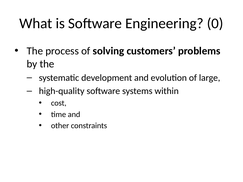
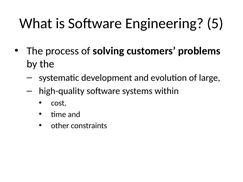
0: 0 -> 5 (215, 24)
